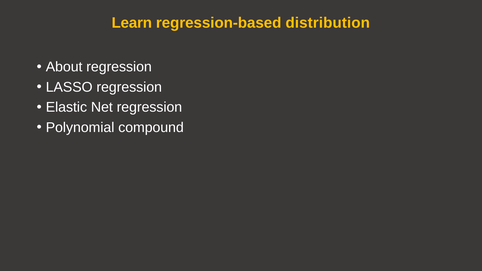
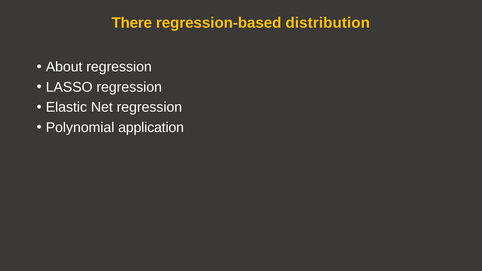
Learn: Learn -> There (132, 23)
compound: compound -> application (151, 128)
